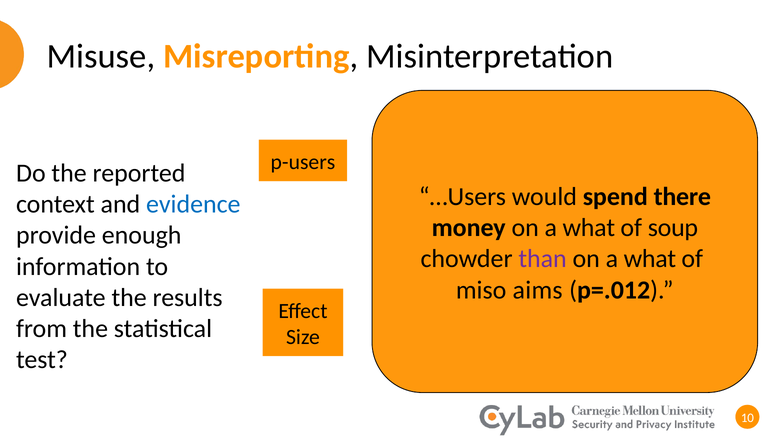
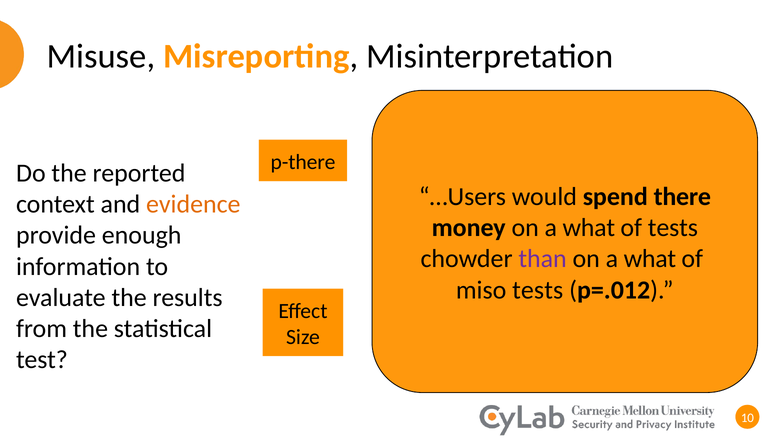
p-users: p-users -> p-there (303, 162)
evidence colour: blue -> orange (193, 204)
of soup: soup -> tests (673, 228)
miso aims: aims -> tests (538, 290)
